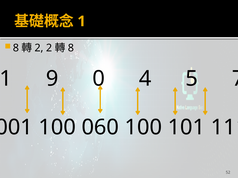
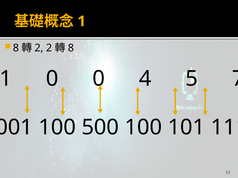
9: 9 -> 0 (52, 79)
060: 060 -> 500 (100, 128)
